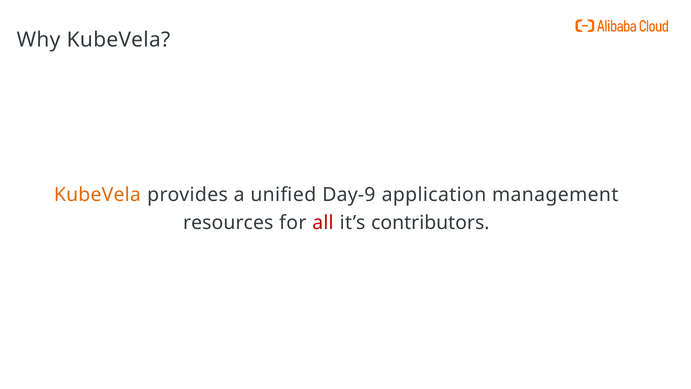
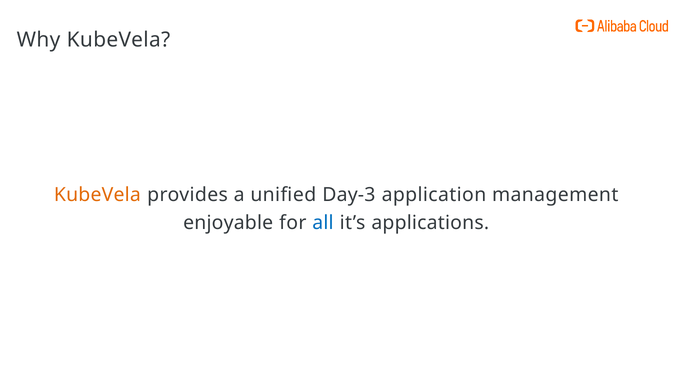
Day-9: Day-9 -> Day-3 (349, 195)
resources: resources -> enjoyable (228, 223)
all colour: red -> blue (323, 223)
contributors: contributors -> applications (430, 223)
